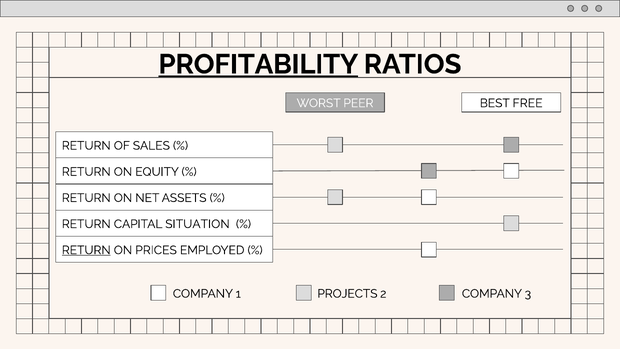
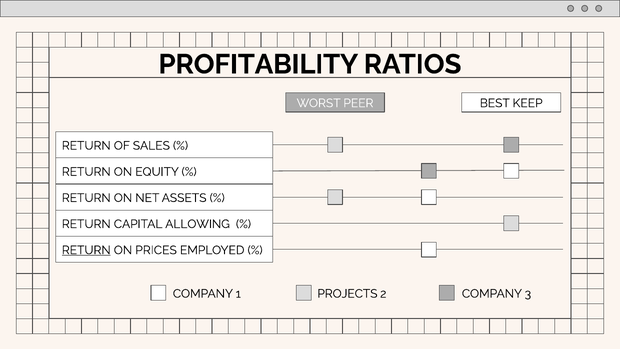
PROFITABILITY underline: present -> none (258, 64)
FREE: FREE -> KEEP (528, 103)
SITUATION: SITUATION -> ALLOWING (198, 224)
